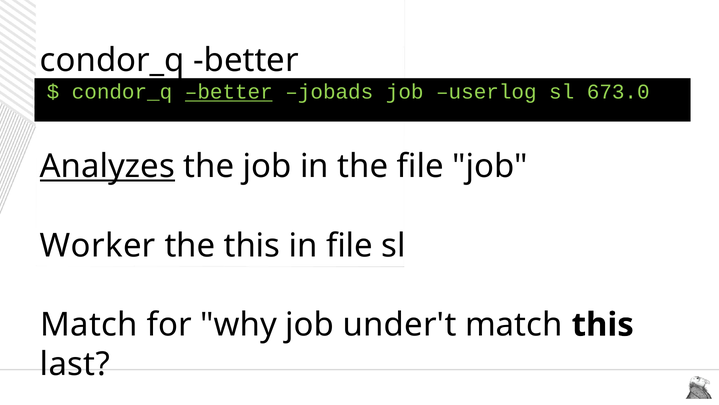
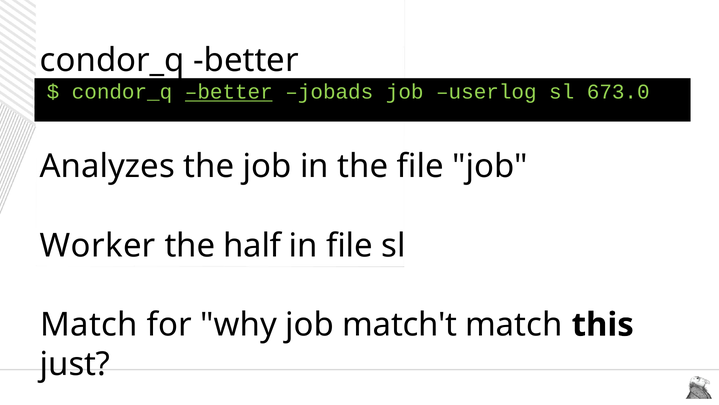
Analyzes underline: present -> none (107, 166)
the this: this -> half (252, 245)
under't: under't -> match't (400, 324)
last: last -> just (75, 364)
